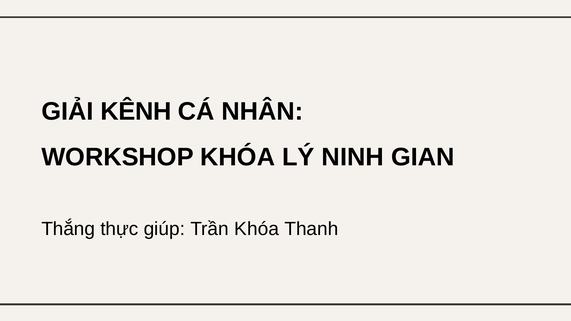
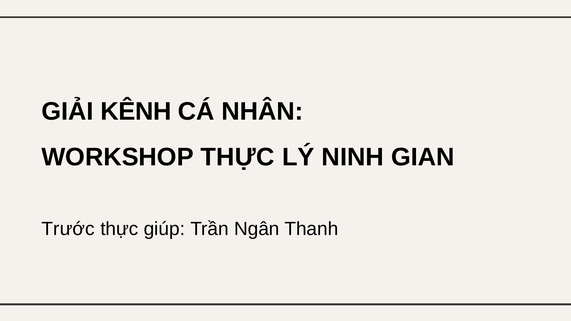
WORKSHOP KHÓA: KHÓA -> THỰC (238, 157)
Thắng: Thắng -> Trước (68, 229)
Trần Khóa: Khóa -> Ngân (257, 229)
